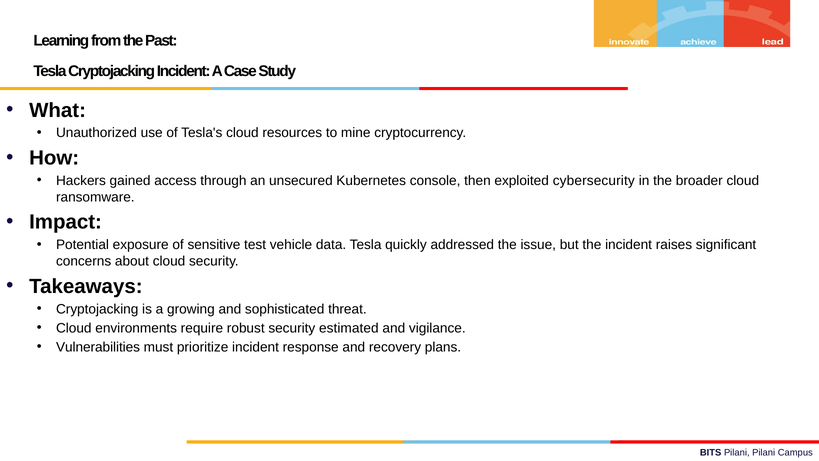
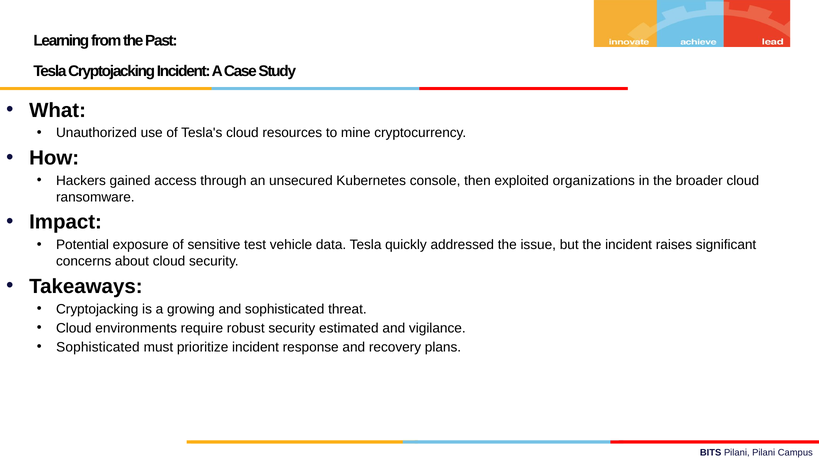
cybersecurity: cybersecurity -> organizations (594, 181)
Vulnerabilities: Vulnerabilities -> Sophisticated (98, 347)
